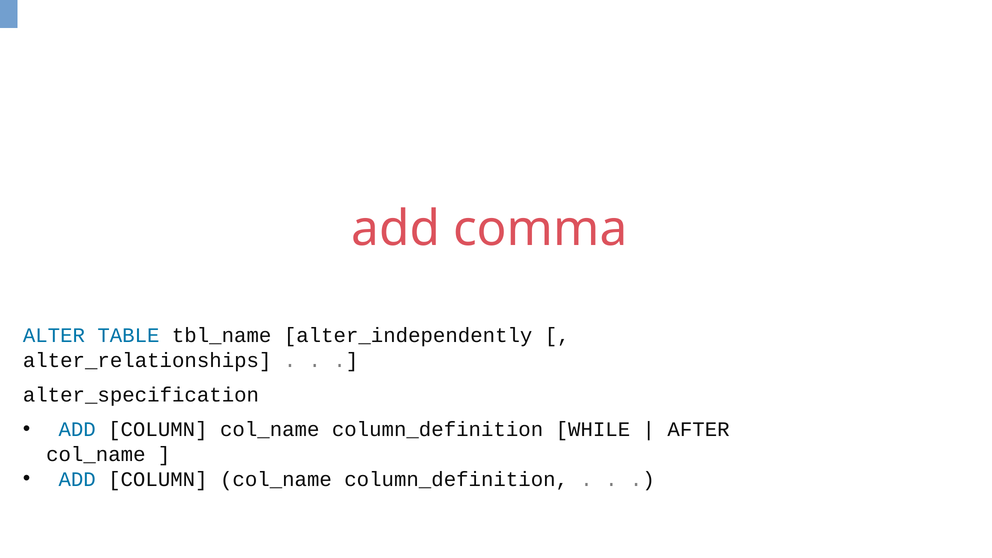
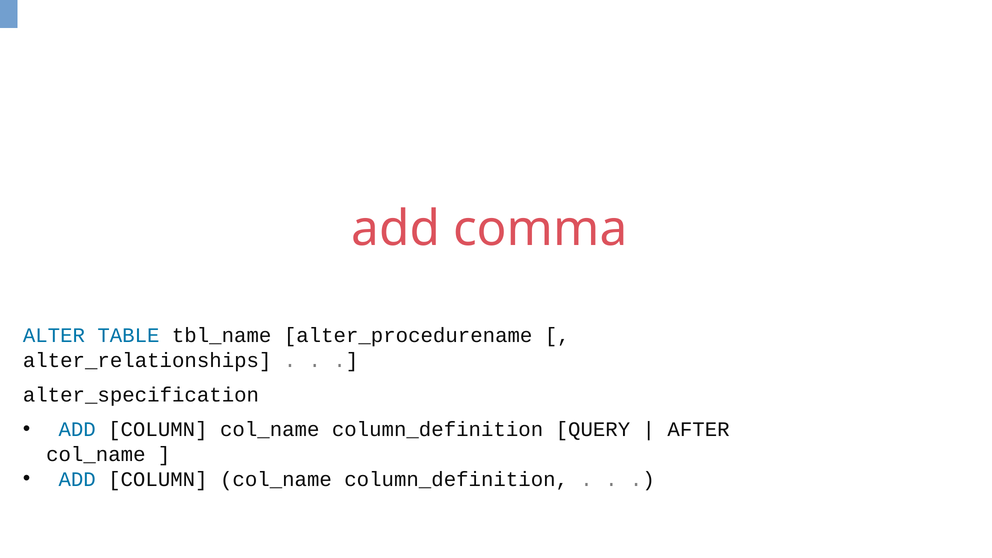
alter_independently: alter_independently -> alter_procedurename (408, 335)
WHILE: WHILE -> QUERY (593, 430)
